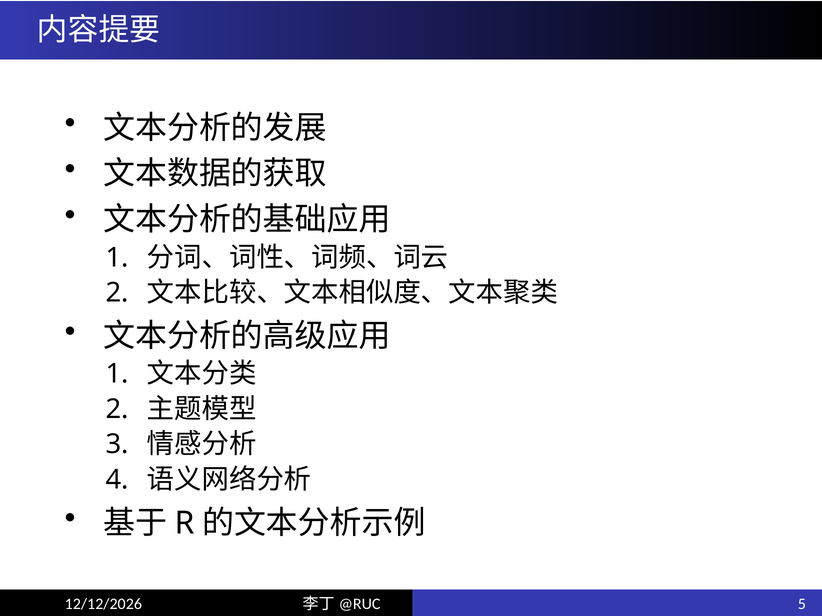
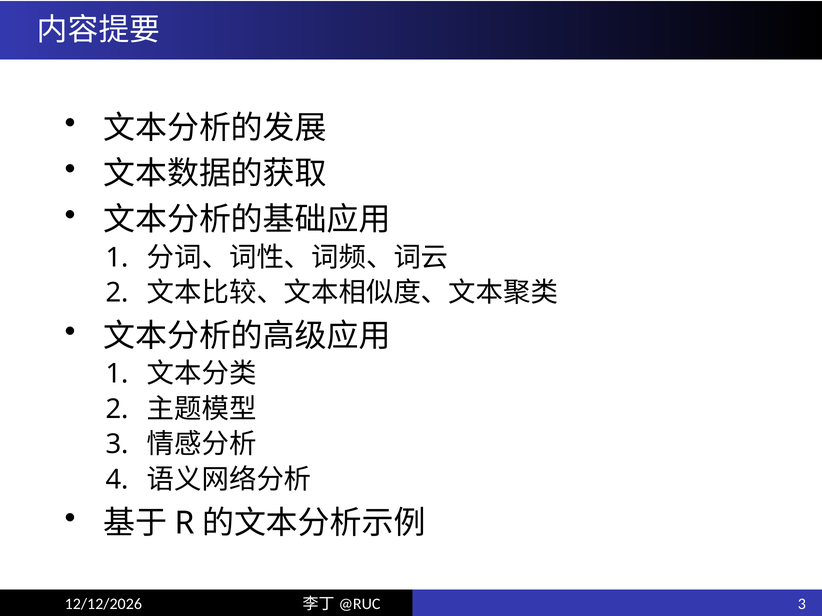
5: 5 -> 3 (802, 604)
